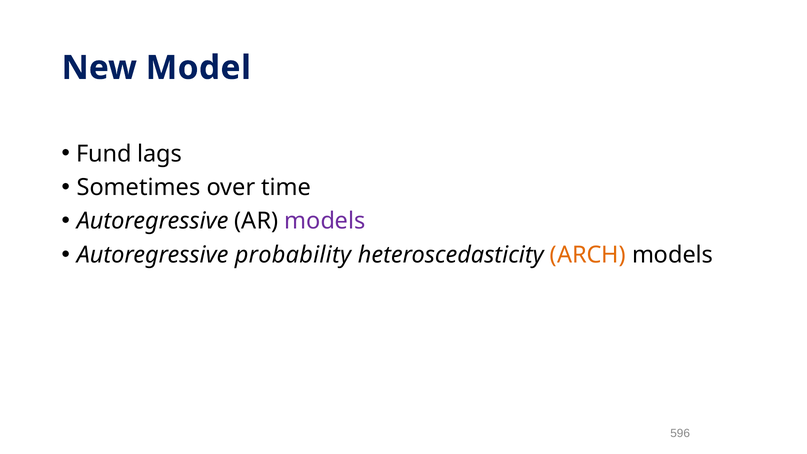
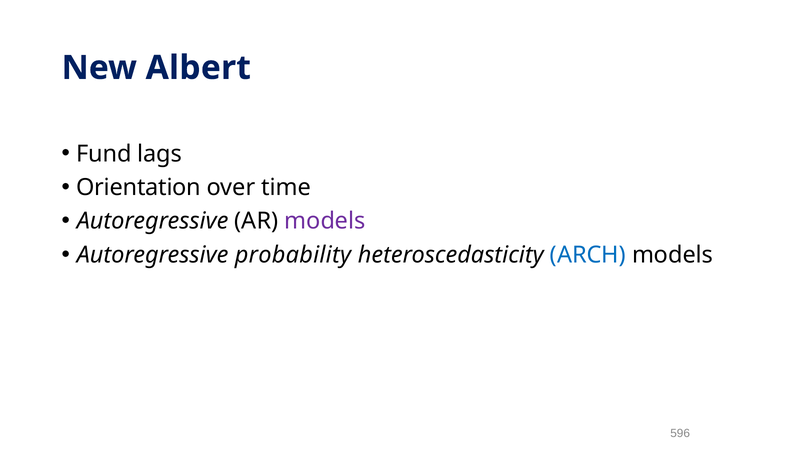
Model: Model -> Albert (198, 68)
Sometimes: Sometimes -> Orientation (139, 187)
ARCH colour: orange -> blue (588, 255)
